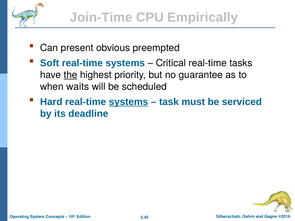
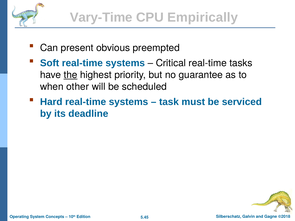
Join-Time: Join-Time -> Vary-Time (101, 17)
waits: waits -> other (78, 87)
systems underline: present -> none (128, 102)
